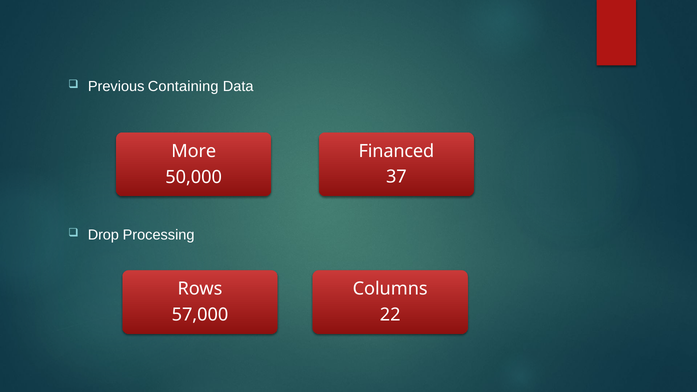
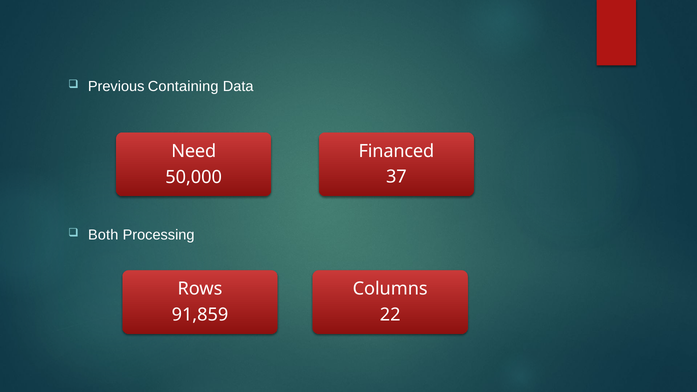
More: More -> Need (194, 151)
Drop: Drop -> Both (103, 235)
57,000: 57,000 -> 91,859 (200, 315)
